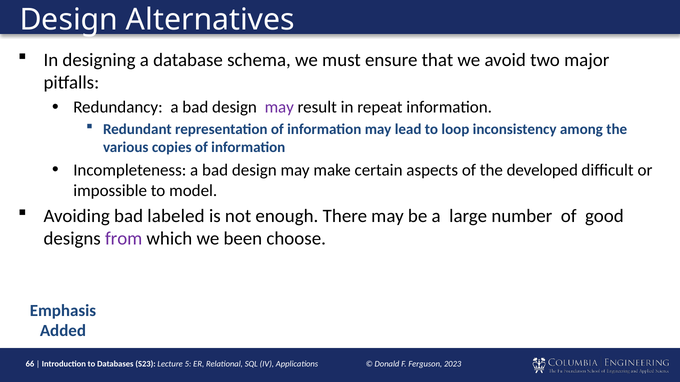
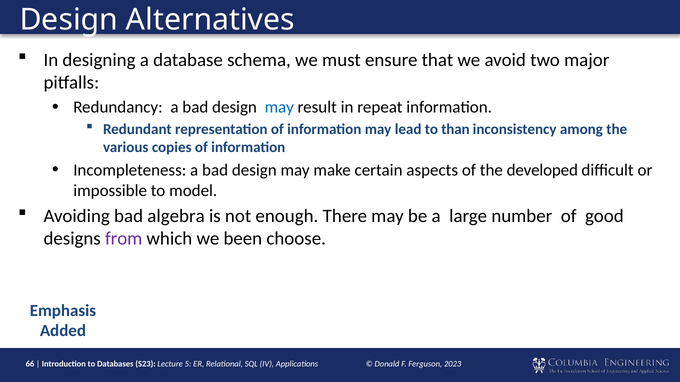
may colour: purple -> blue (279, 107)
loop: loop -> than (455, 130)
labeled: labeled -> algebra (176, 216)
